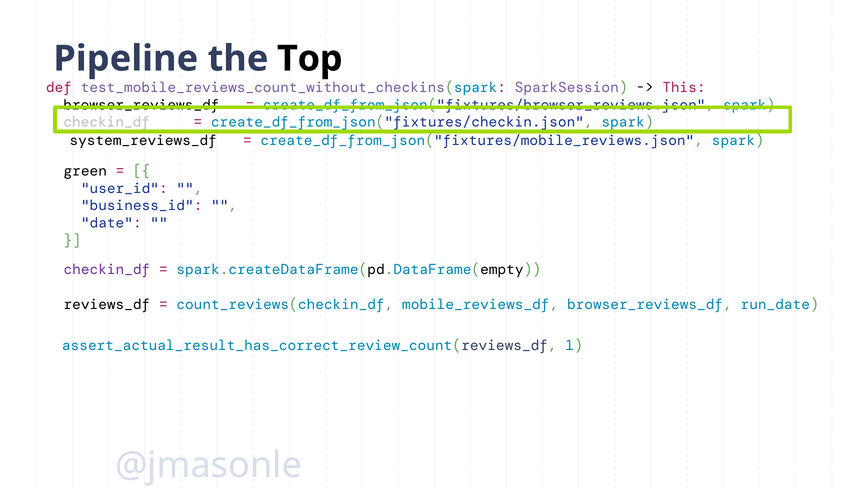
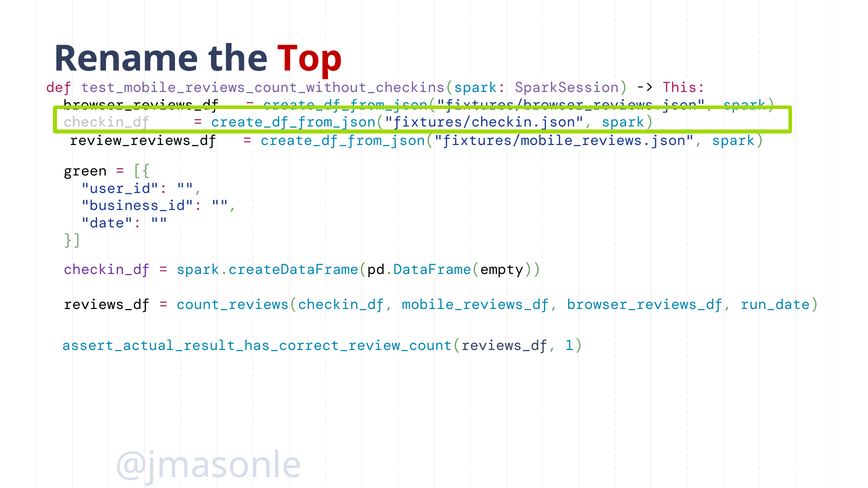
Pipeline: Pipeline -> Rename (126, 59)
Top colour: black -> red (310, 59)
system_reviews_df: system_reviews_df -> review_reviews_df (143, 141)
